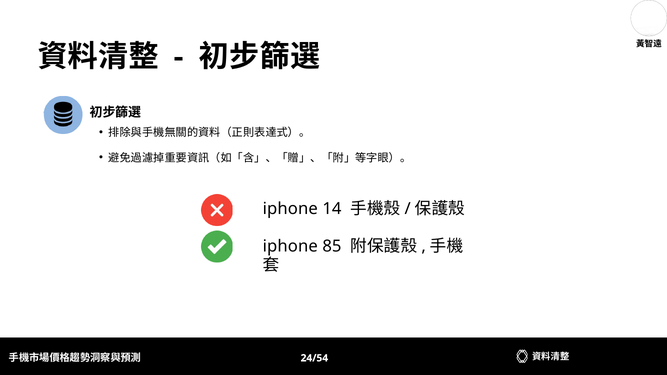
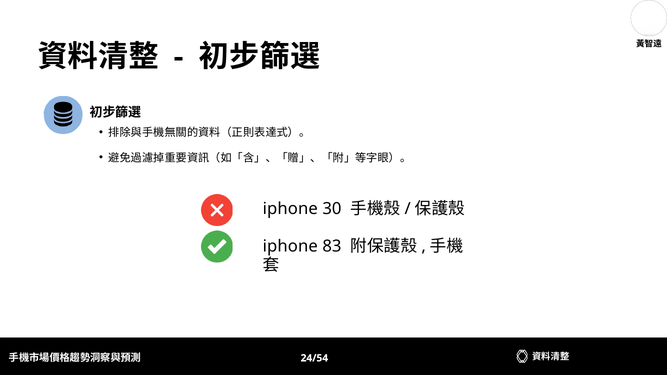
14: 14 -> 30 (332, 209)
85: 85 -> 83 (332, 247)
